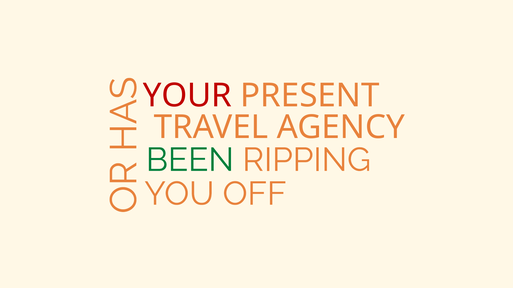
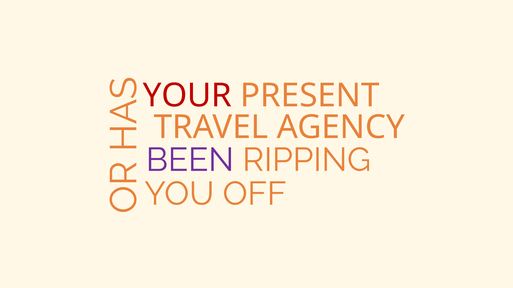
BEEN colour: green -> purple (190, 160)
